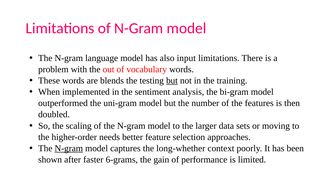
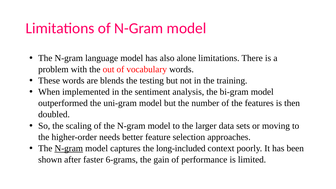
input: input -> alone (186, 58)
but underline: present -> none (172, 81)
long-whether: long-whether -> long-included (181, 148)
